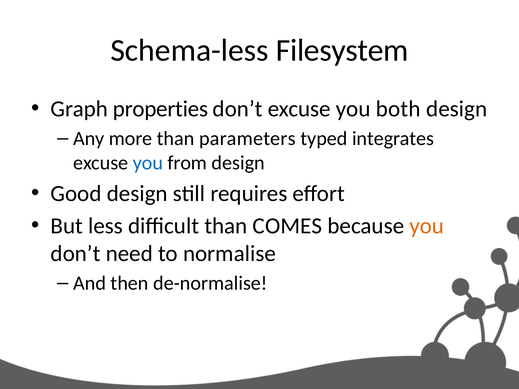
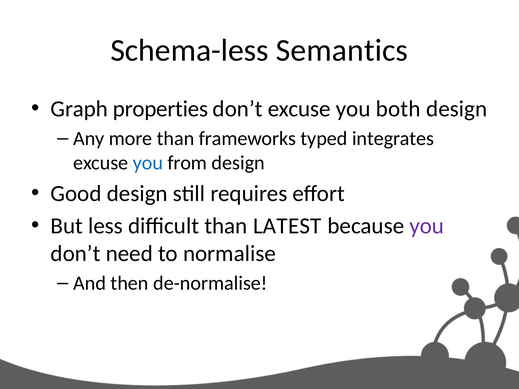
Filesystem: Filesystem -> Semantics (342, 50)
parameters: parameters -> frameworks (247, 139)
COMES: COMES -> LATEST (287, 226)
you colour: orange -> purple (427, 226)
